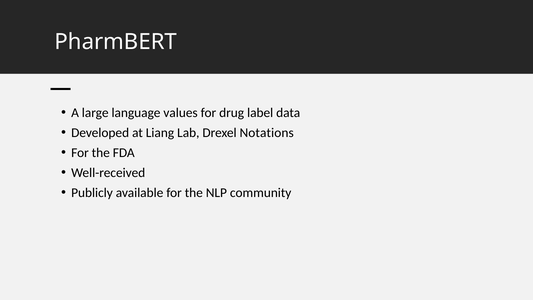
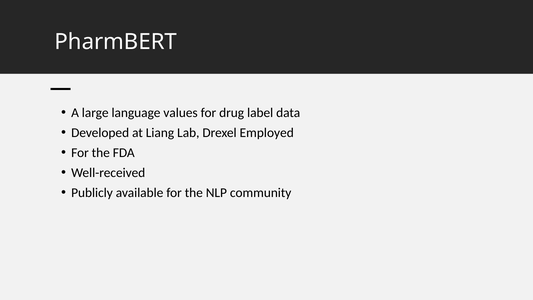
Notations: Notations -> Employed (267, 133)
